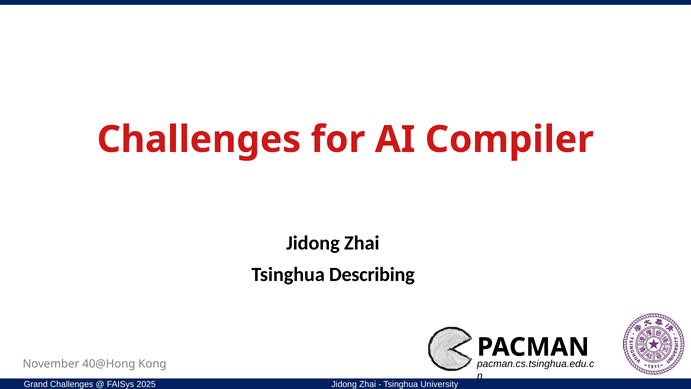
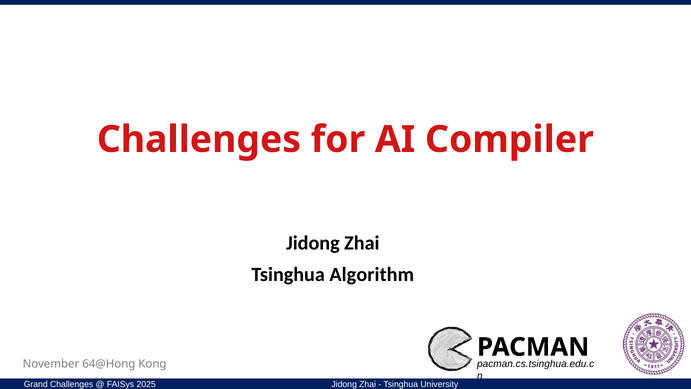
Describing: Describing -> Algorithm (372, 274)
40@Hong: 40@Hong -> 64@Hong (109, 364)
